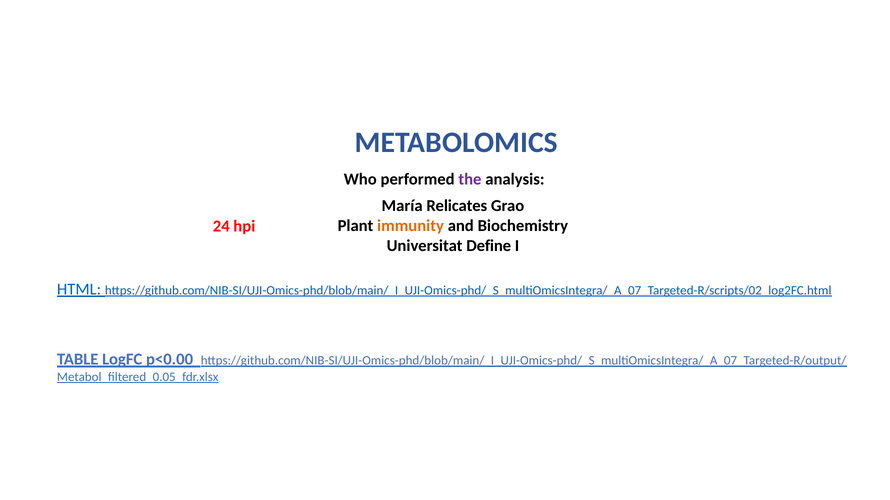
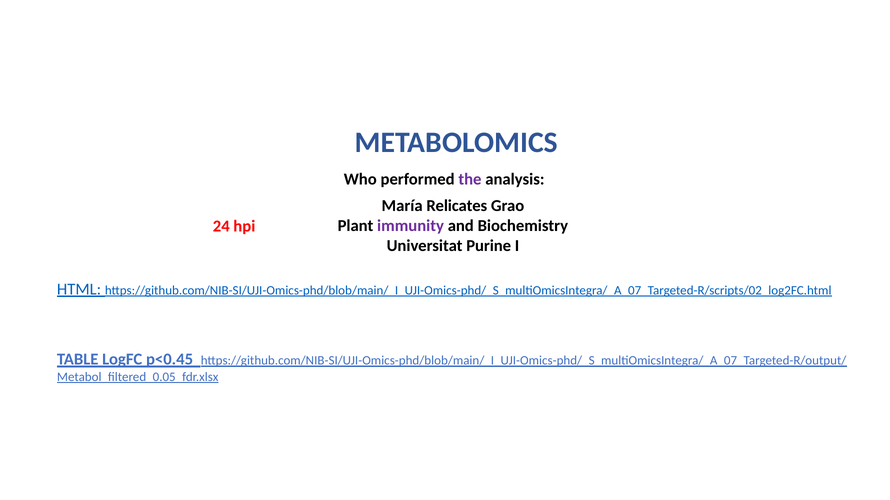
immunity colour: orange -> purple (411, 226)
Define: Define -> Purine (489, 246)
p<0.00: p<0.00 -> p<0.45 (170, 360)
